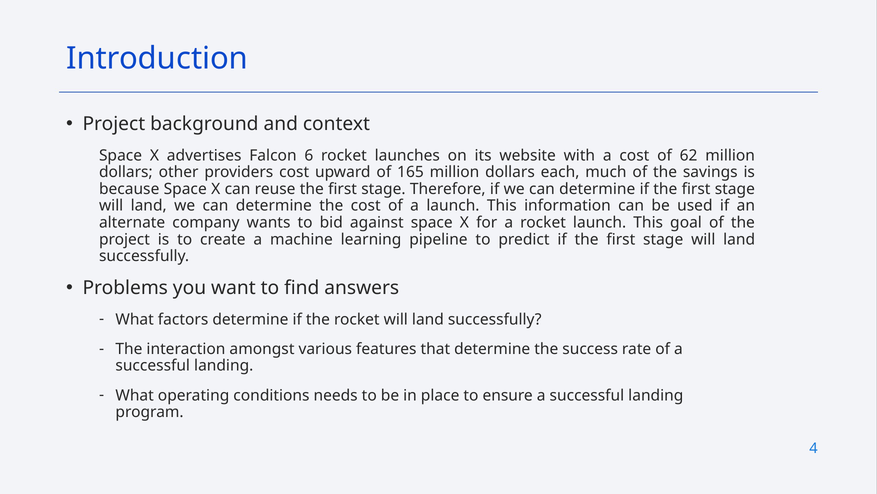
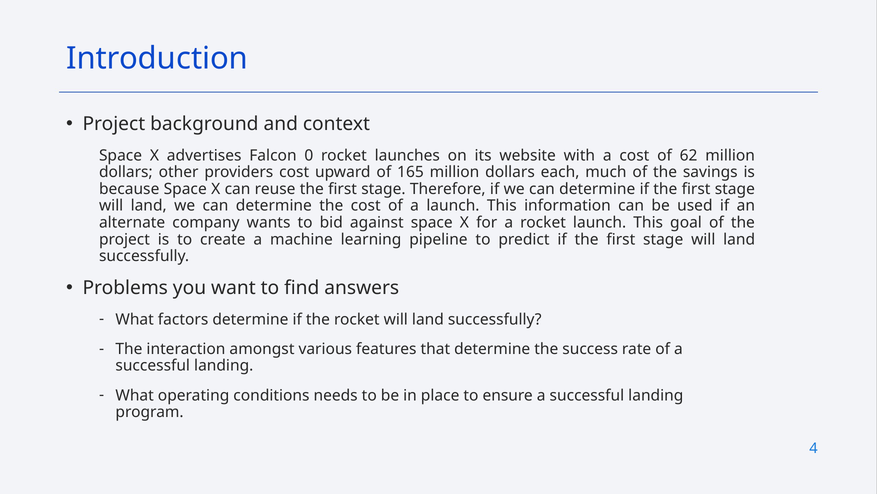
6: 6 -> 0 (309, 155)
